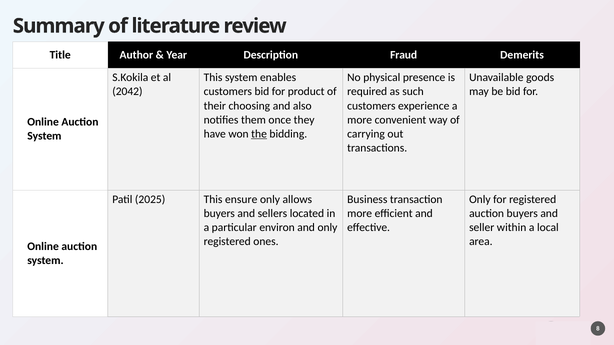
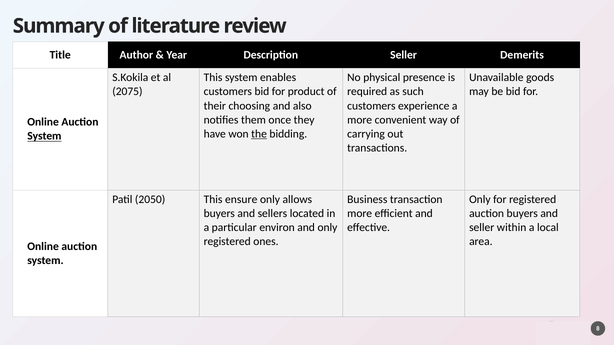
Description Fraud: Fraud -> Seller (404, 55)
2042: 2042 -> 2075 (127, 92)
System underline: none -> present (44, 136)
2025: 2025 -> 2050 (150, 200)
